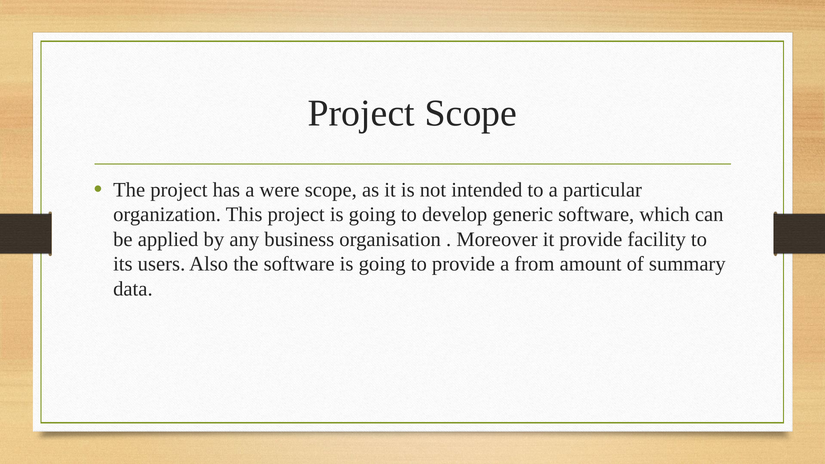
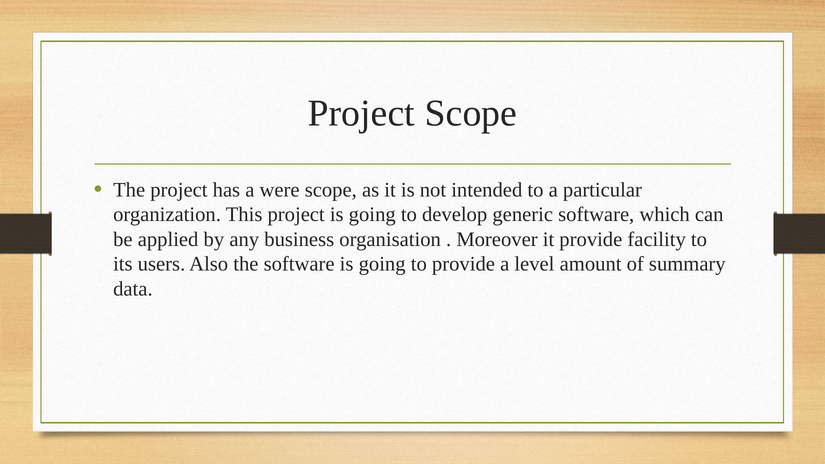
from: from -> level (534, 264)
